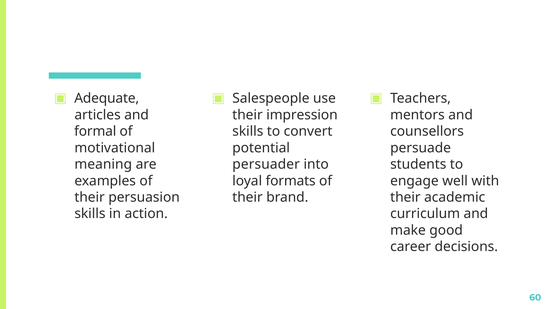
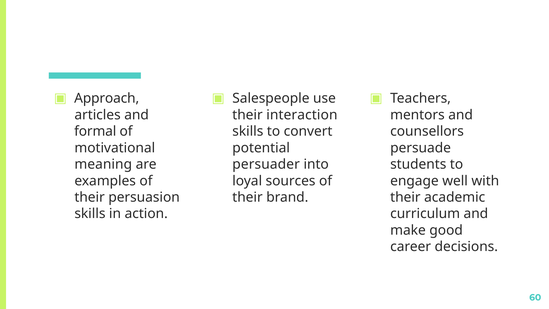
Adequate: Adequate -> Approach (107, 98)
impression: impression -> interaction (302, 115)
formats: formats -> sources (291, 181)
